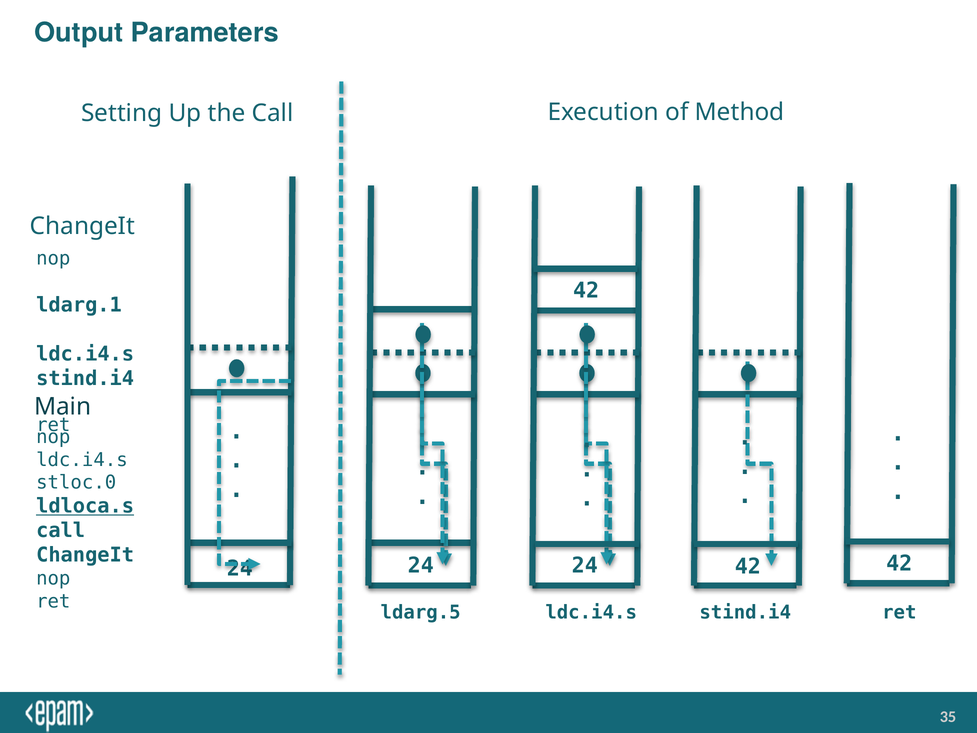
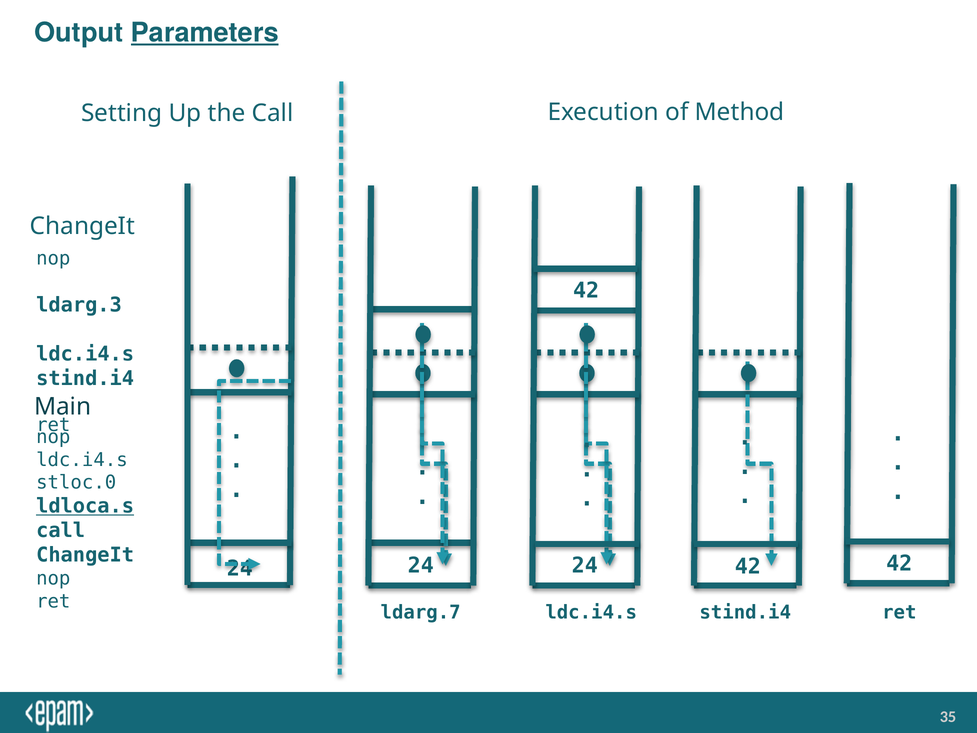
Parameters underline: none -> present (205, 33)
ldarg.1: ldarg.1 -> ldarg.3 (79, 305)
ldarg.5: ldarg.5 -> ldarg.7 (421, 612)
